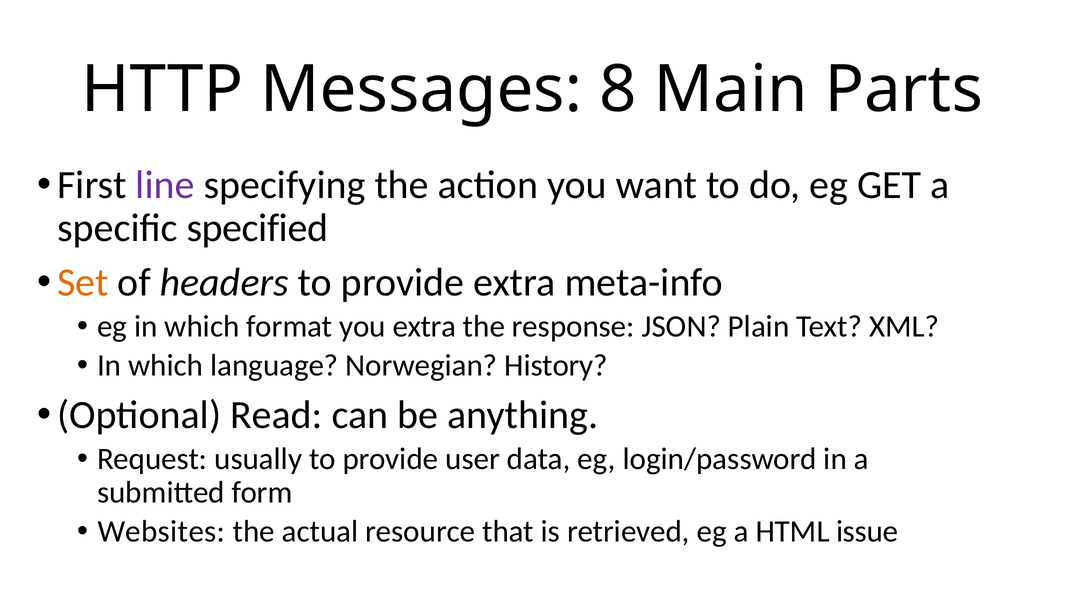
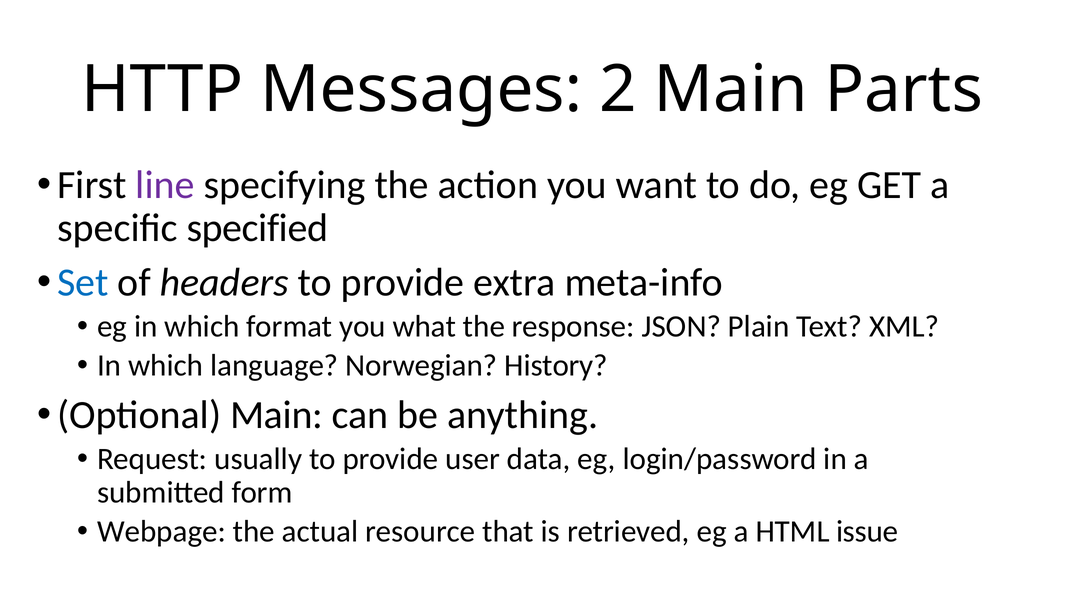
8: 8 -> 2 (618, 89)
Set colour: orange -> blue (83, 282)
you extra: extra -> what (424, 326)
Optional Read: Read -> Main (277, 415)
Websites: Websites -> Webpage (161, 531)
